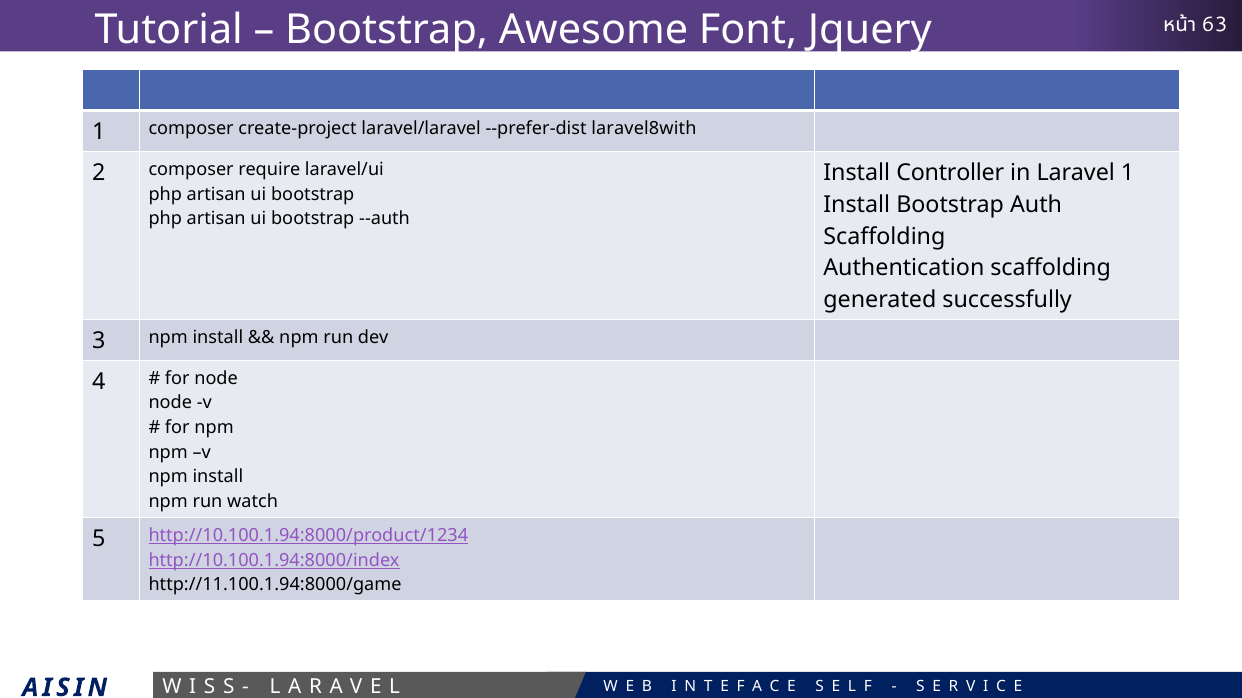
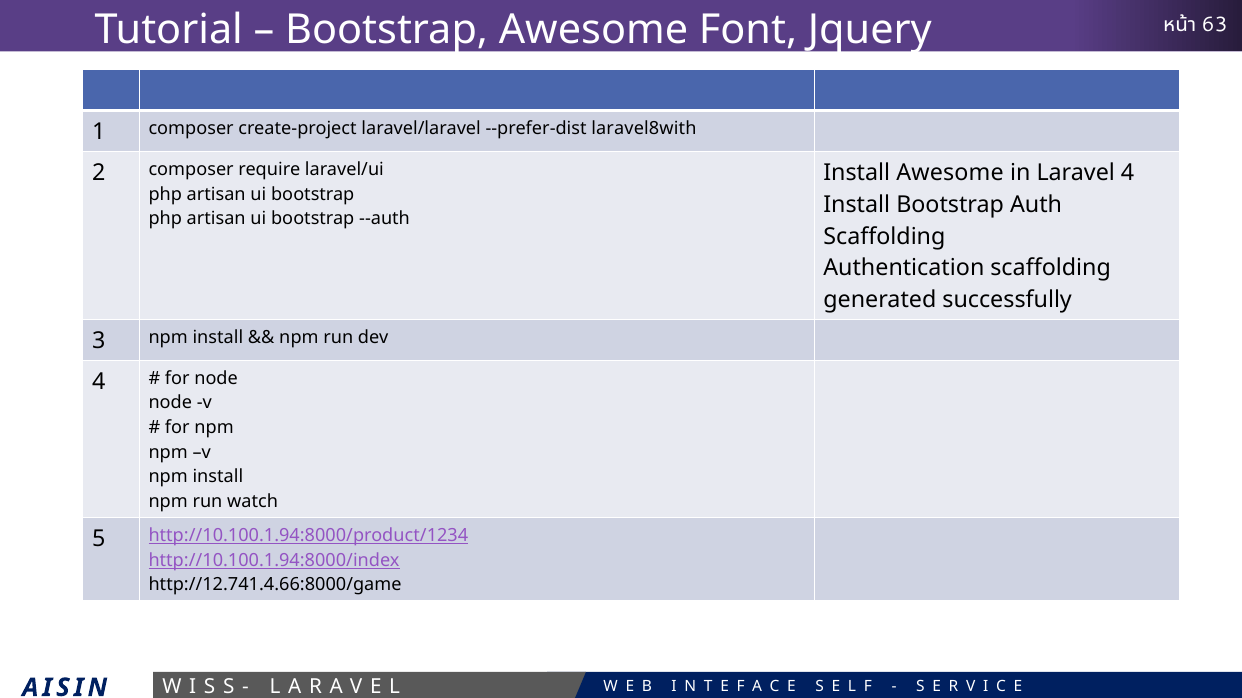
Install Controller: Controller -> Awesome (950, 173)
Laravel 1: 1 -> 4 (1128, 173)
http://11.100.1.94:8000/game: http://11.100.1.94:8000/game -> http://12.741.4.66:8000/game (275, 585)
